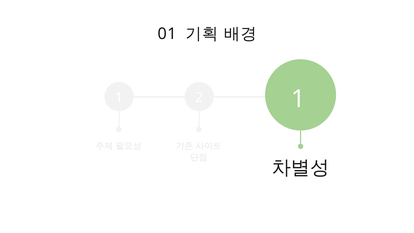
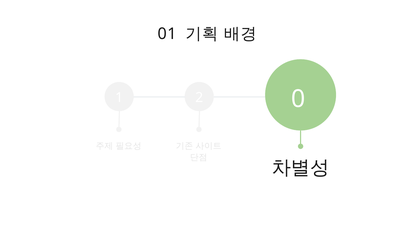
1 1: 1 -> 0 (298, 99)
